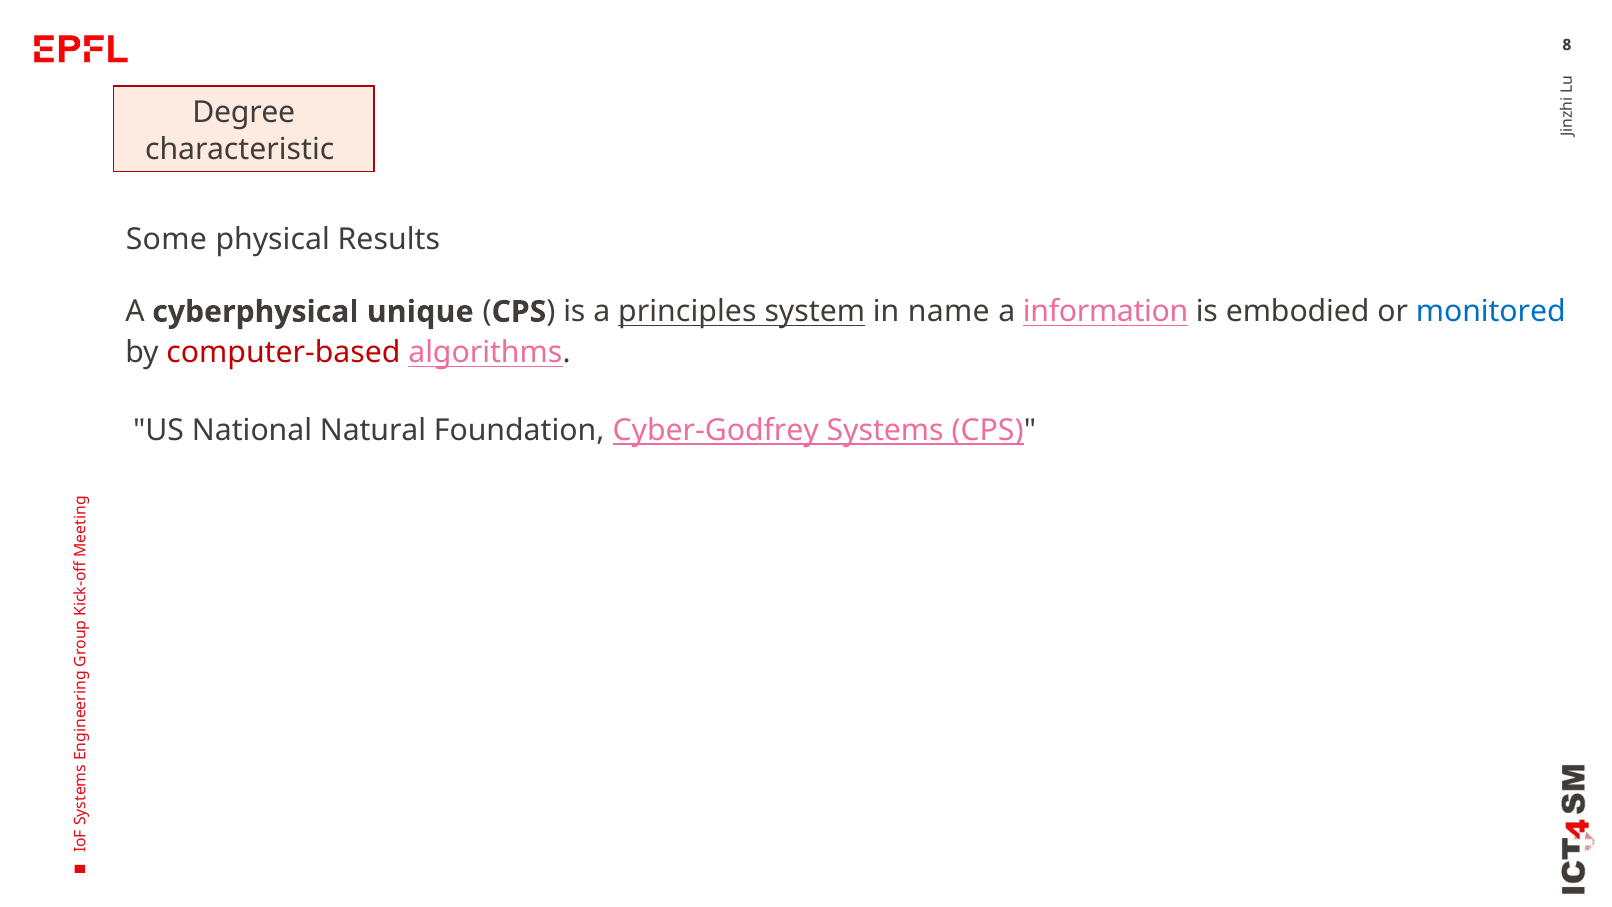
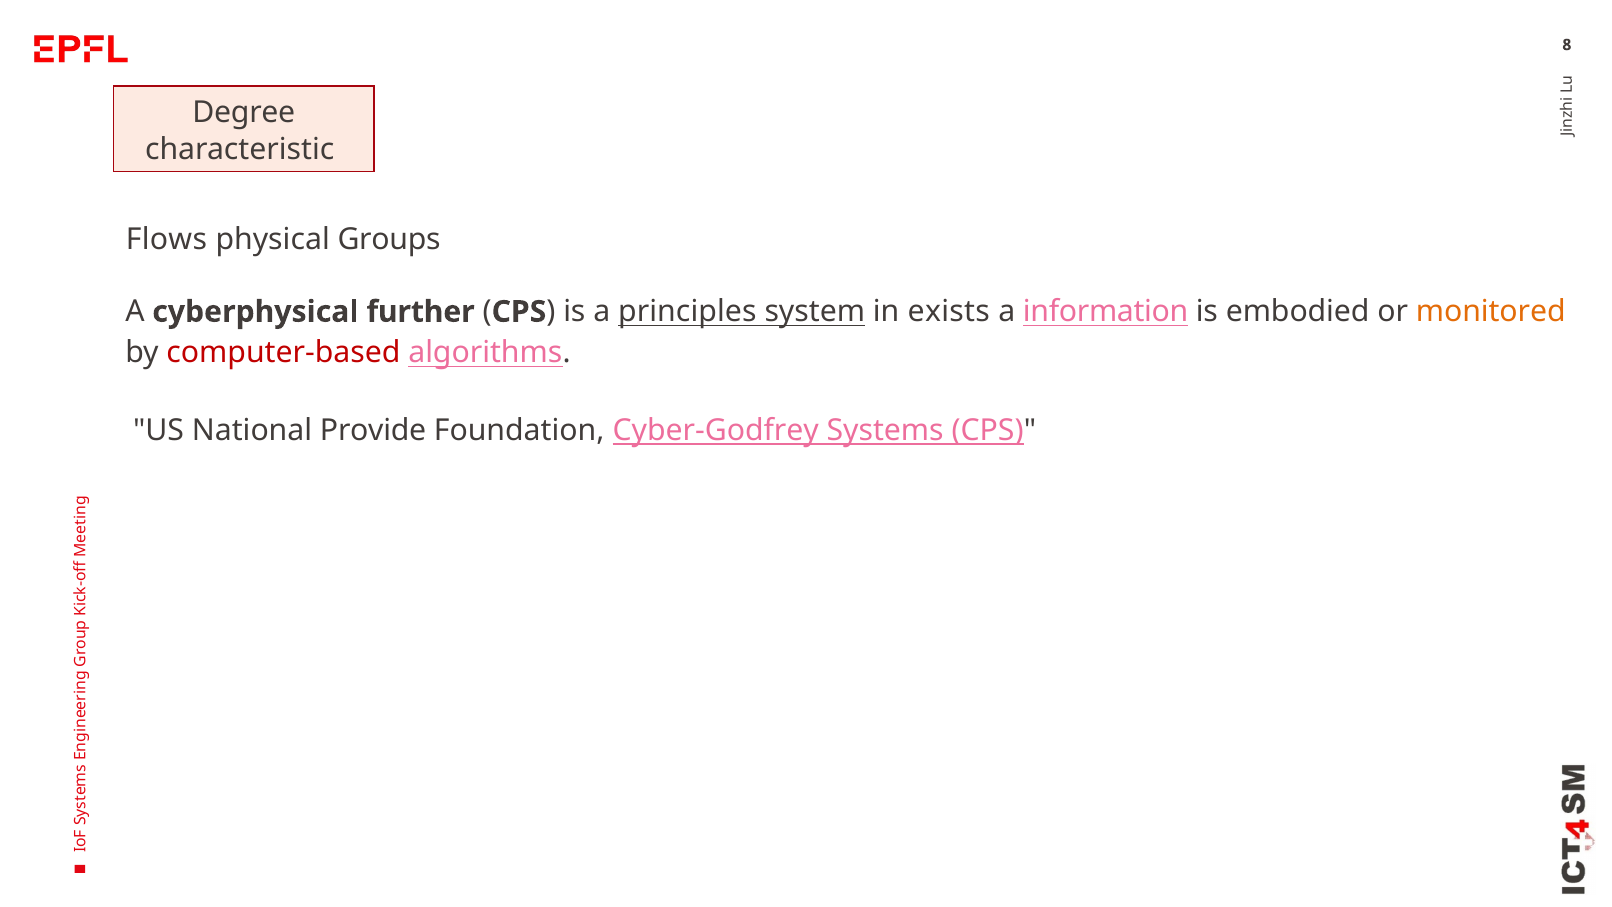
Some: Some -> Flows (166, 239)
Results: Results -> Groups (389, 239)
unique: unique -> further (421, 312)
name: name -> exists (949, 312)
monitored colour: blue -> orange (1491, 312)
Natural: Natural -> Provide (373, 430)
